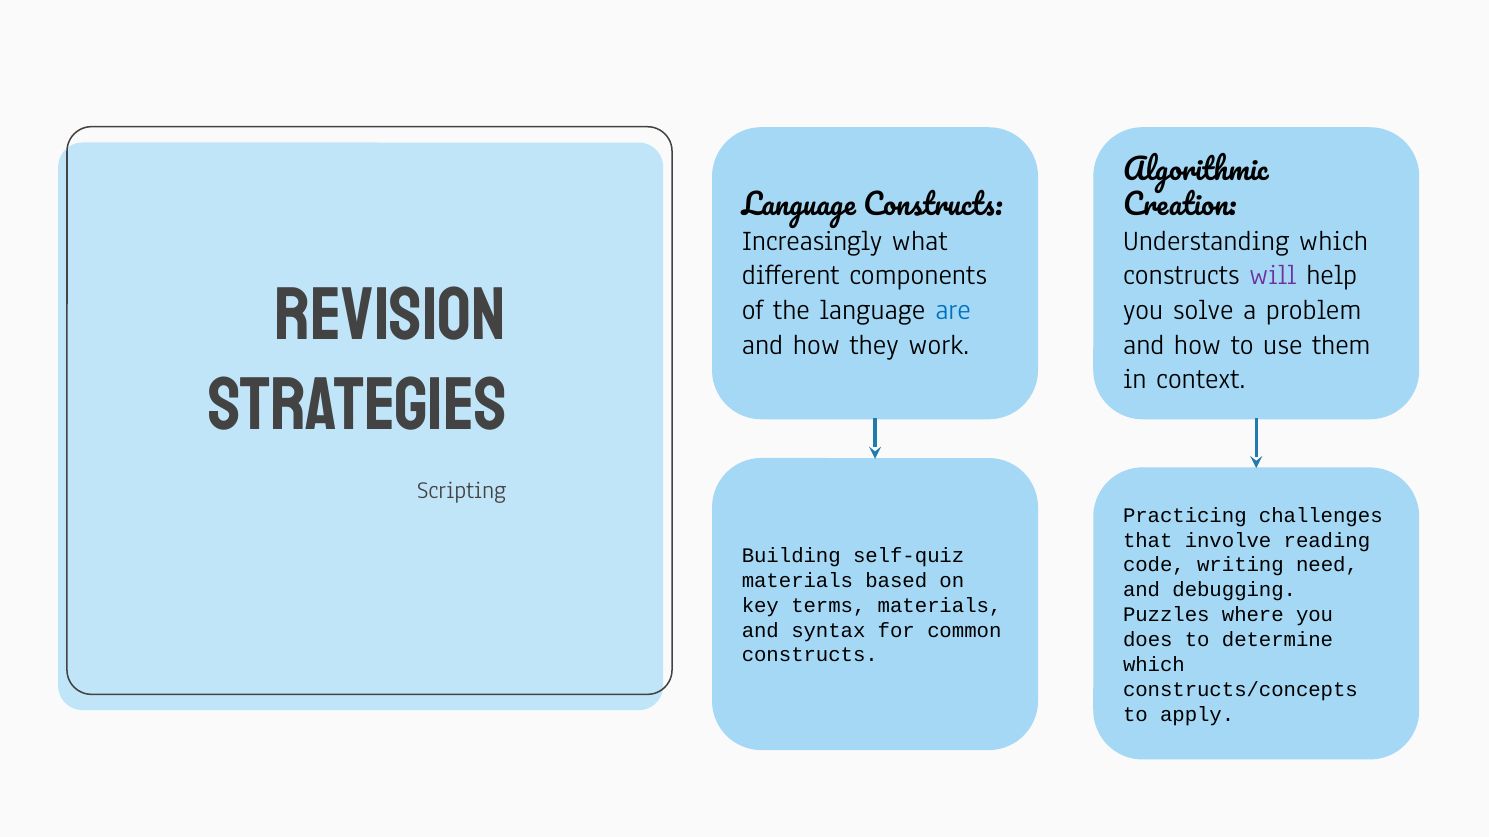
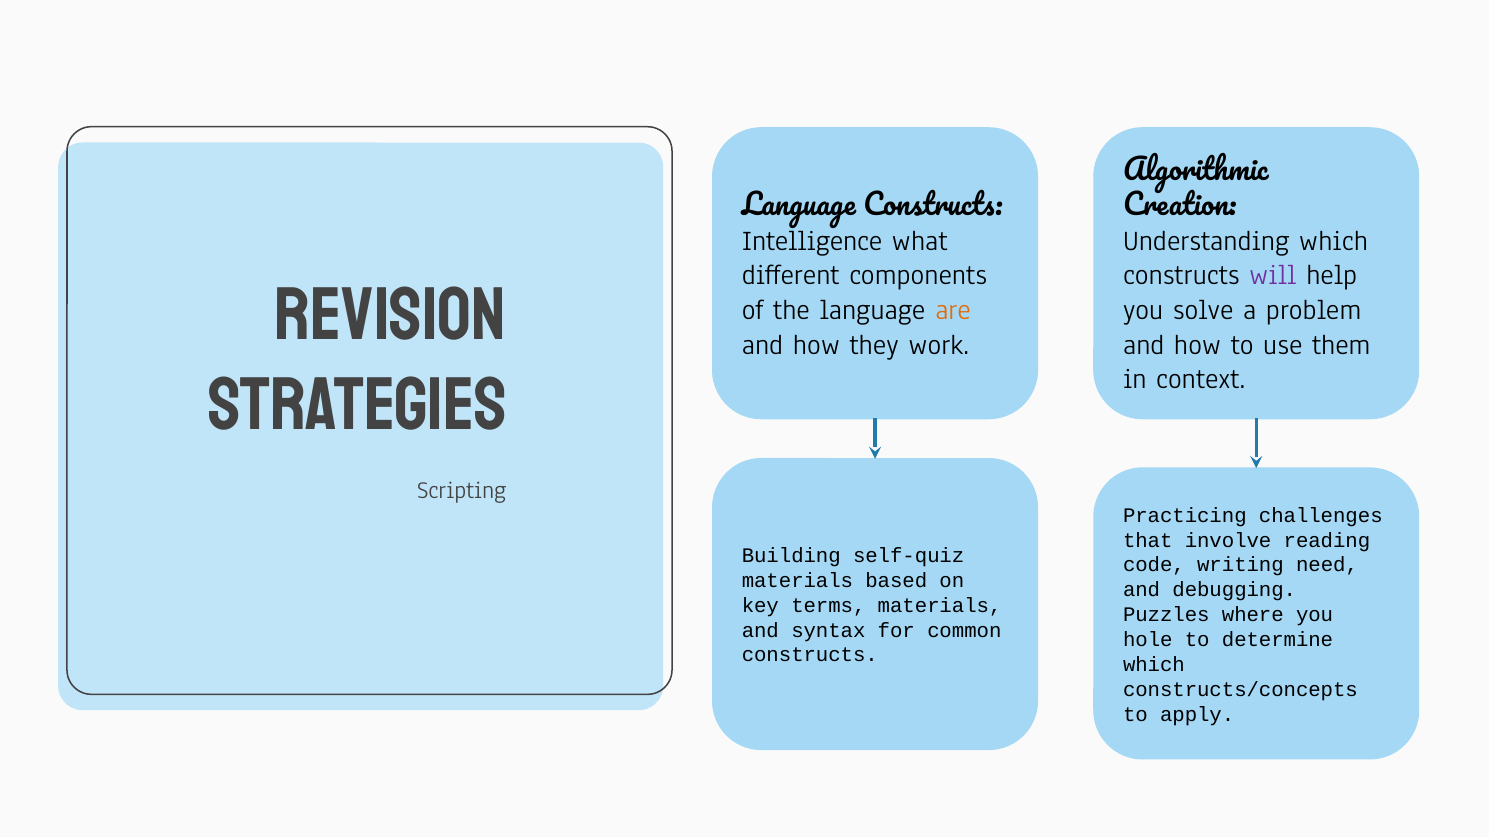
Increasingly: Increasingly -> Intelligence (812, 241)
are colour: blue -> orange (953, 310)
does: does -> hole (1148, 640)
